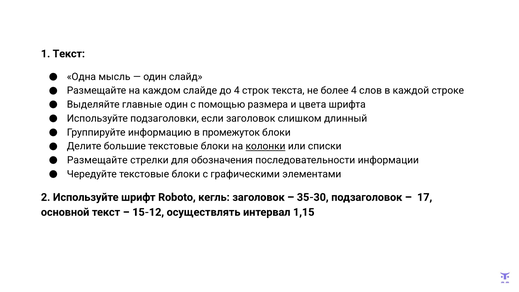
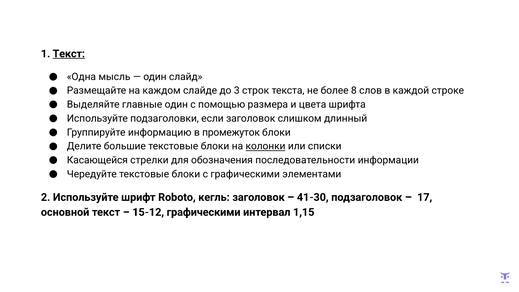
Текст underline: none -> present (69, 54)
до 4: 4 -> 3 (237, 91)
более 4: 4 -> 8 (354, 91)
Размещайте: Размещайте -> Касающейся (97, 160)
35-30: 35-30 -> 41-30 (313, 197)
15-12 осуществлять: осуществлять -> графическими (204, 212)
